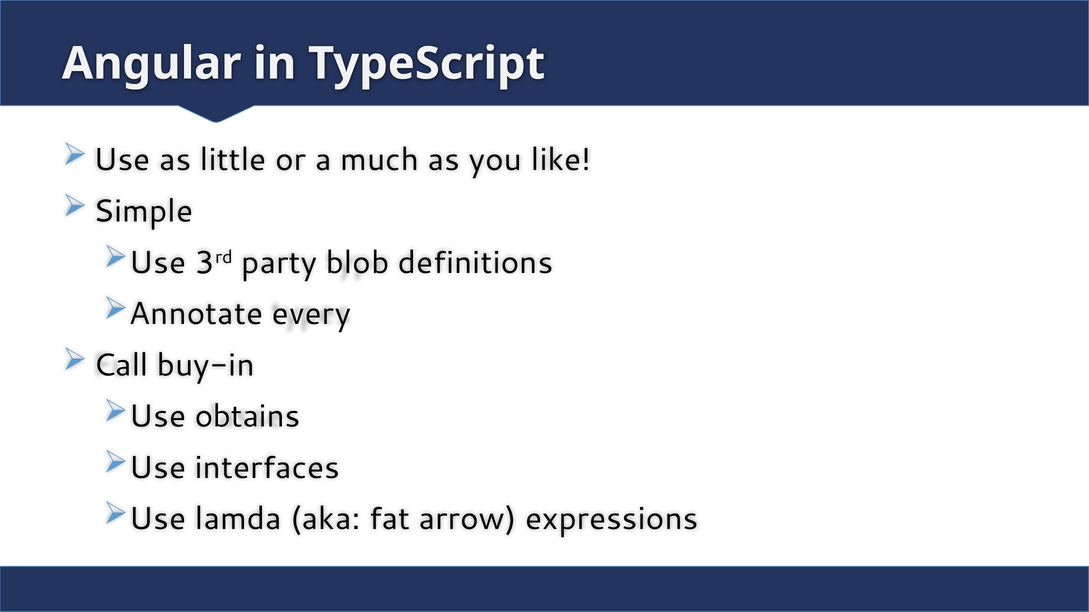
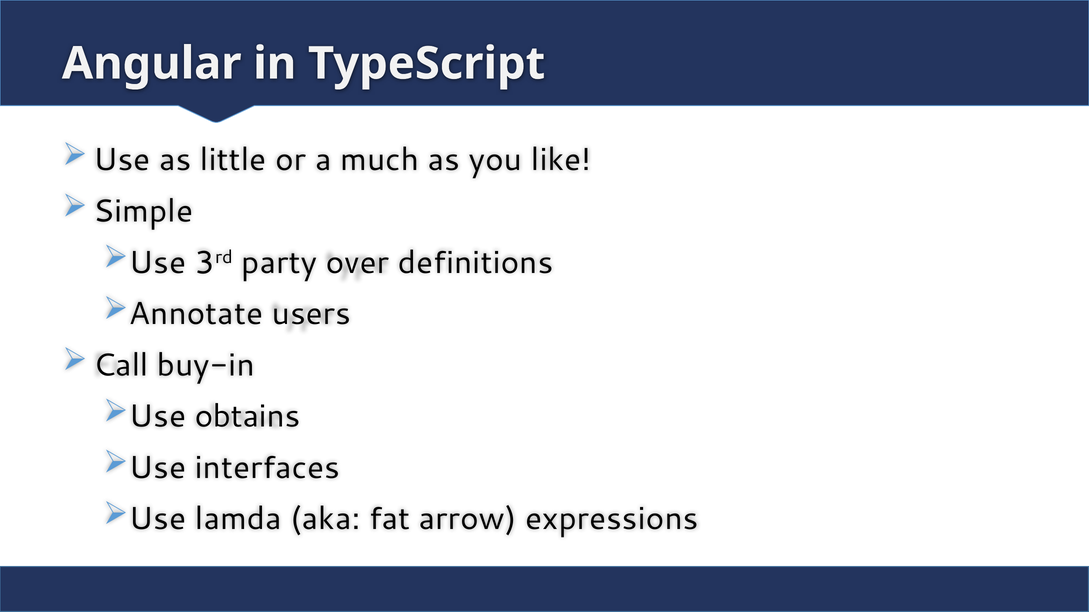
blob: blob -> over (357, 263)
every: every -> users (311, 314)
